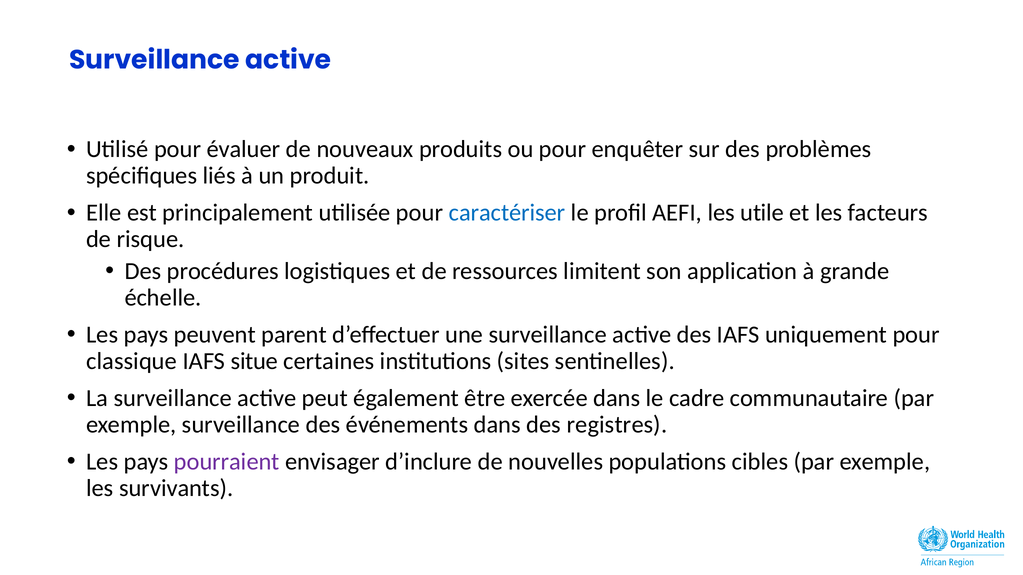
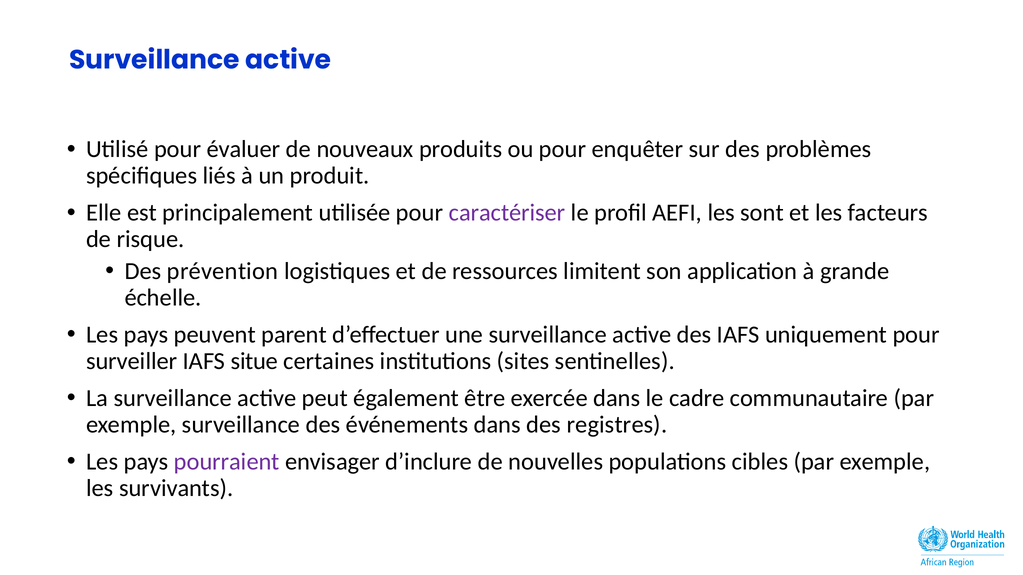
caractériser colour: blue -> purple (507, 213)
utile: utile -> sont (762, 213)
procédures: procédures -> prévention (223, 271)
classique: classique -> surveiller (132, 361)
